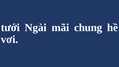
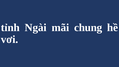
tưới: tưới -> tỉnh (10, 28)
